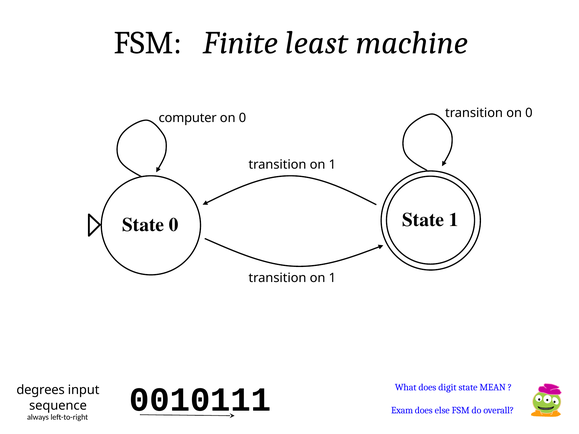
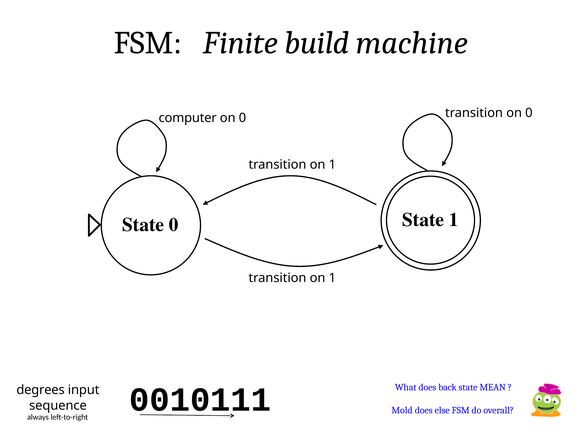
least: least -> build (317, 43)
digit: digit -> back (448, 388)
Exam: Exam -> Mold (402, 410)
